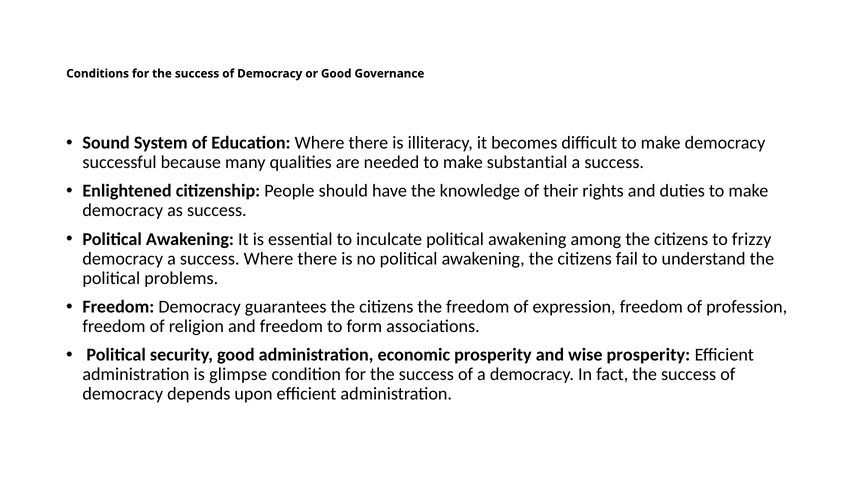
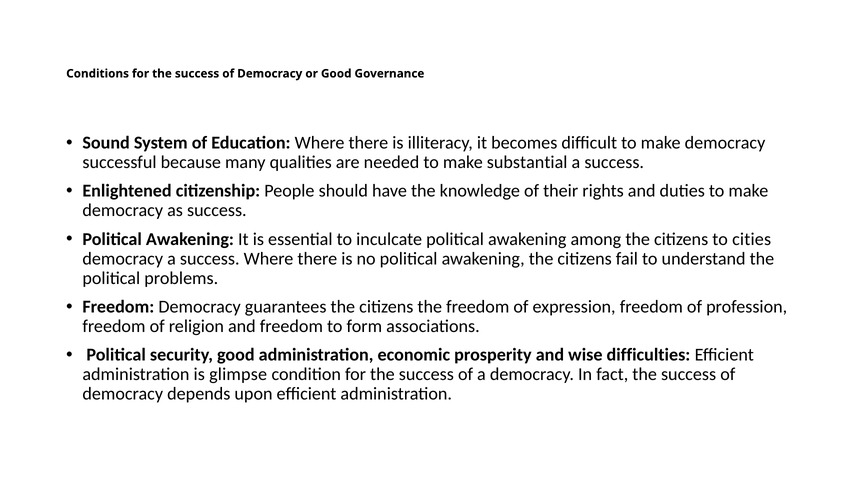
frizzy: frizzy -> cities (752, 239)
wise prosperity: prosperity -> difficulties (648, 355)
